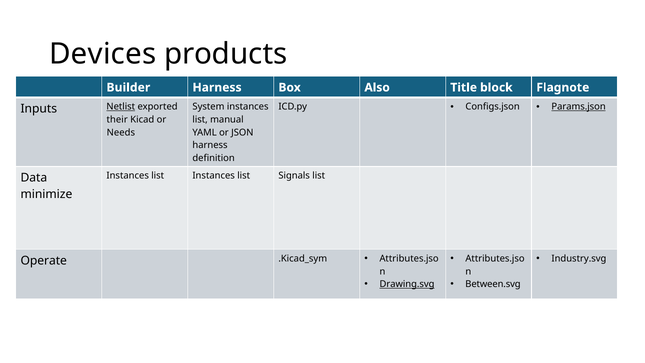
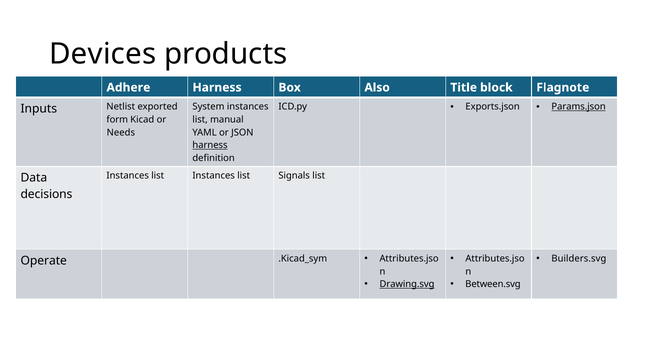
Builder: Builder -> Adhere (128, 87)
Configs.json: Configs.json -> Exports.json (493, 107)
Netlist underline: present -> none (121, 107)
their: their -> form (117, 120)
harness underline: none -> present (210, 145)
minimize: minimize -> decisions (46, 194)
Industry.svg: Industry.svg -> Builders.svg (579, 258)
